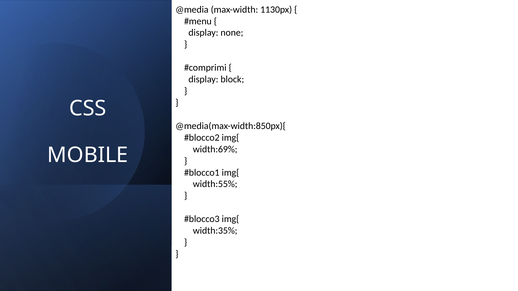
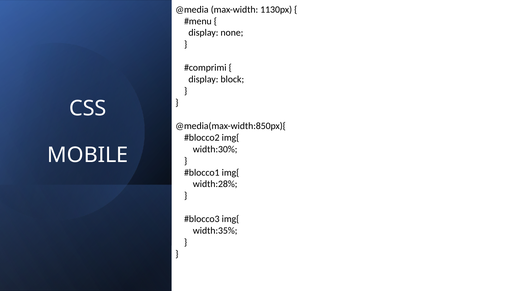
width:69%: width:69% -> width:30% (215, 149)
width:55%: width:55% -> width:28% (215, 184)
